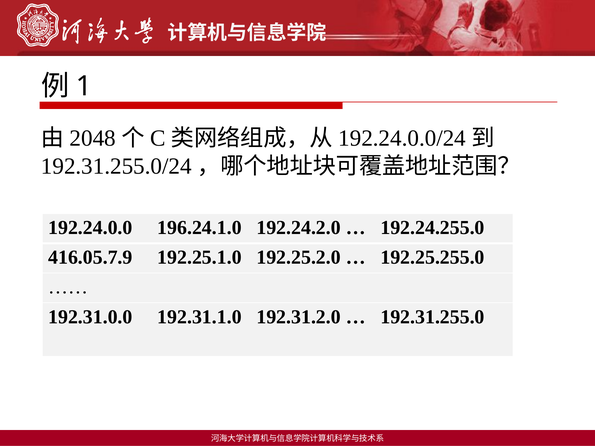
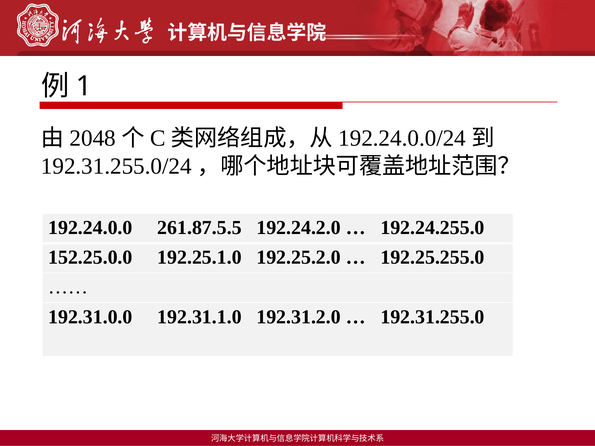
196.24.1.0: 196.24.1.0 -> 261.87.5.5 (199, 228)
416.05.7.9: 416.05.7.9 -> 152.25.0.0 (90, 258)
